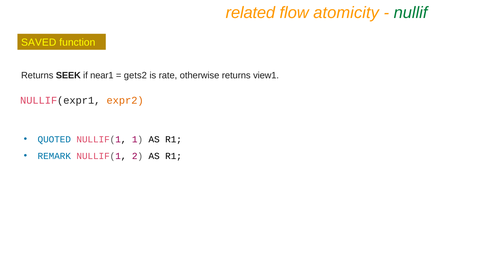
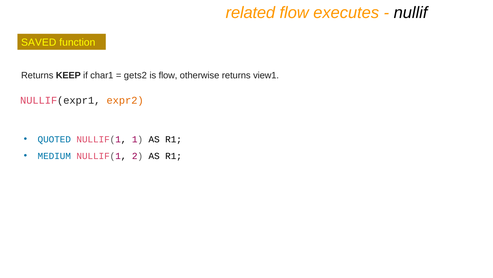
atomicity: atomicity -> executes (346, 13)
nullif colour: green -> black (411, 13)
SEEK: SEEK -> KEEP (68, 75)
near1: near1 -> char1 (102, 75)
is rate: rate -> flow (168, 75)
REMARK: REMARK -> MEDIUM (54, 156)
